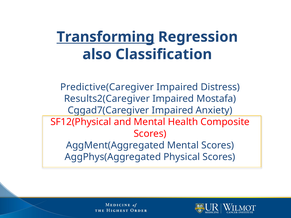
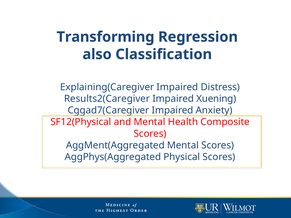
Transforming underline: present -> none (106, 37)
Predictive(Caregiver: Predictive(Caregiver -> Explaining(Caregiver (107, 87)
Mostafa: Mostafa -> Xuening (216, 99)
